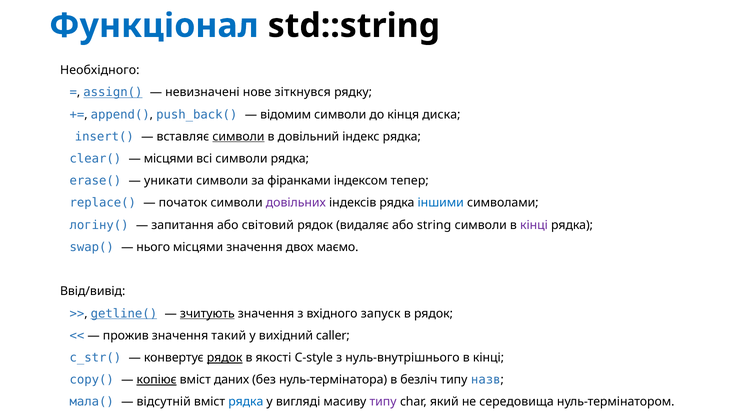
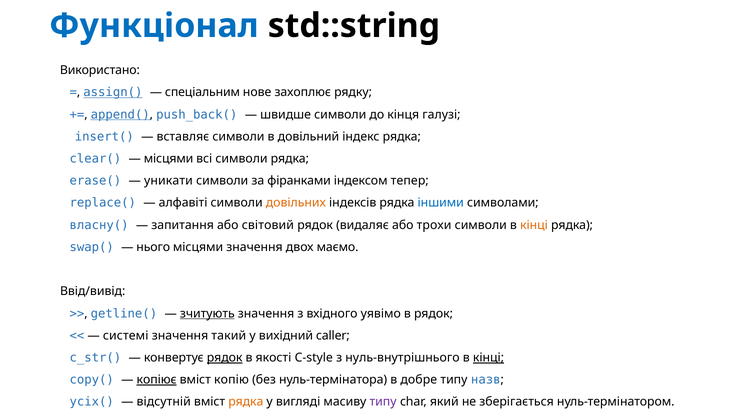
Необхідного: Необхідного -> Використано (100, 70)
невизначені: невизначені -> спеціальним (203, 92)
зіткнувся: зіткнувся -> захоплює (303, 92)
append( underline: none -> present (120, 115)
відомим: відомим -> швидше (286, 115)
диска: диска -> галузі (441, 115)
символи underline: present -> none (238, 137)
початок: початок -> алфавіті (183, 203)
довільних colour: purple -> orange (296, 203)
логіну(: логіну( -> власну( (99, 225)
string: string -> трохи (434, 225)
кінці colour: purple -> orange (534, 225)
getline( underline: present -> none (124, 314)
запуск: запуск -> уявімо (381, 314)
прожив: прожив -> системі (126, 336)
кінці underline: none -> present (488, 358)
даних: даних -> копію (231, 380)
безліч: безліч -> добре (419, 380)
мала(: мала( -> усіх( (92, 402)
рядка colour: blue -> orange (246, 402)
середовища: середовища -> зберігається (517, 402)
